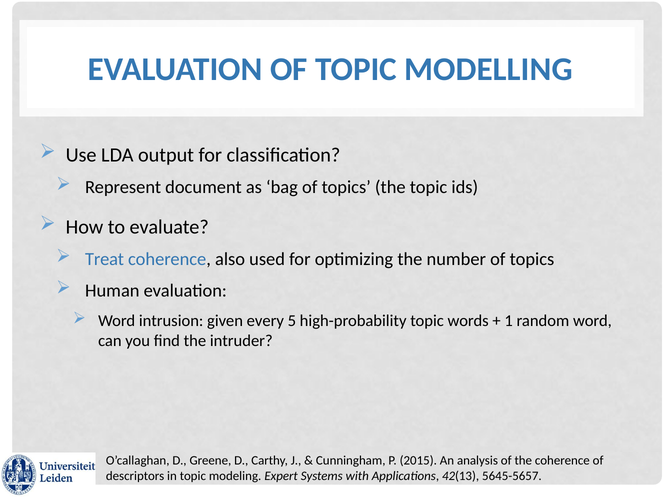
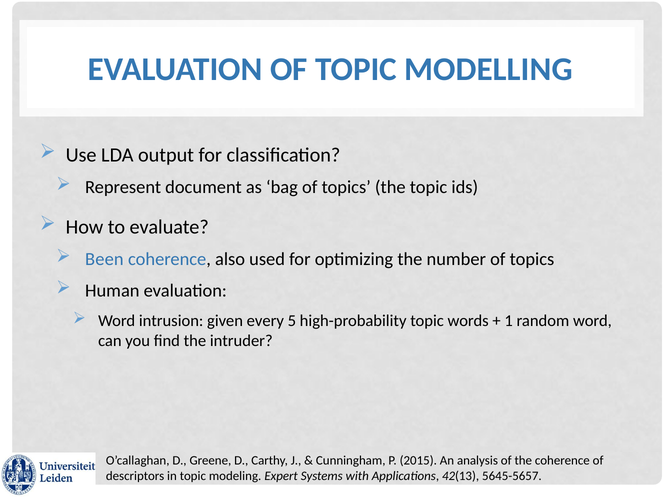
Treat: Treat -> Been (104, 260)
